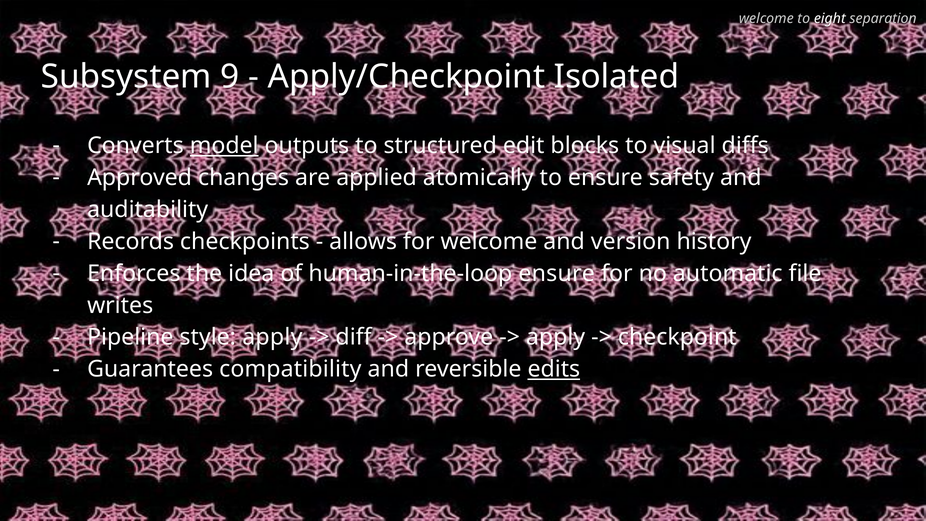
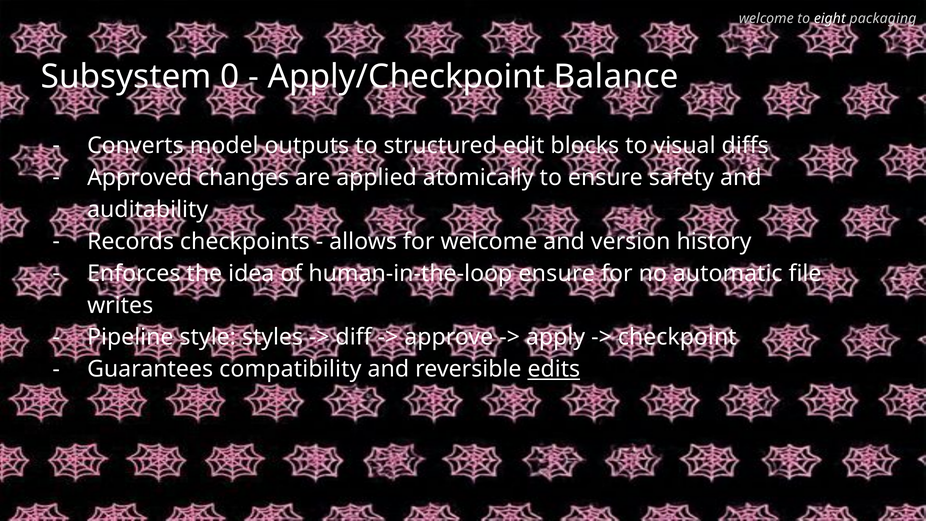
separation: separation -> packaging (883, 19)
9: 9 -> 0 (230, 77)
Isolated: Isolated -> Balance (616, 77)
model underline: present -> none (224, 146)
style apply: apply -> styles (273, 337)
